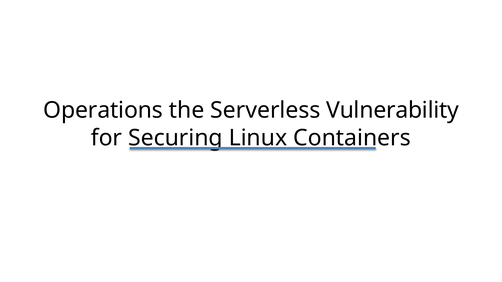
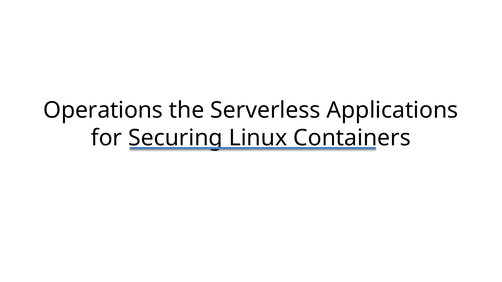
Vulnerability: Vulnerability -> Applications (392, 110)
